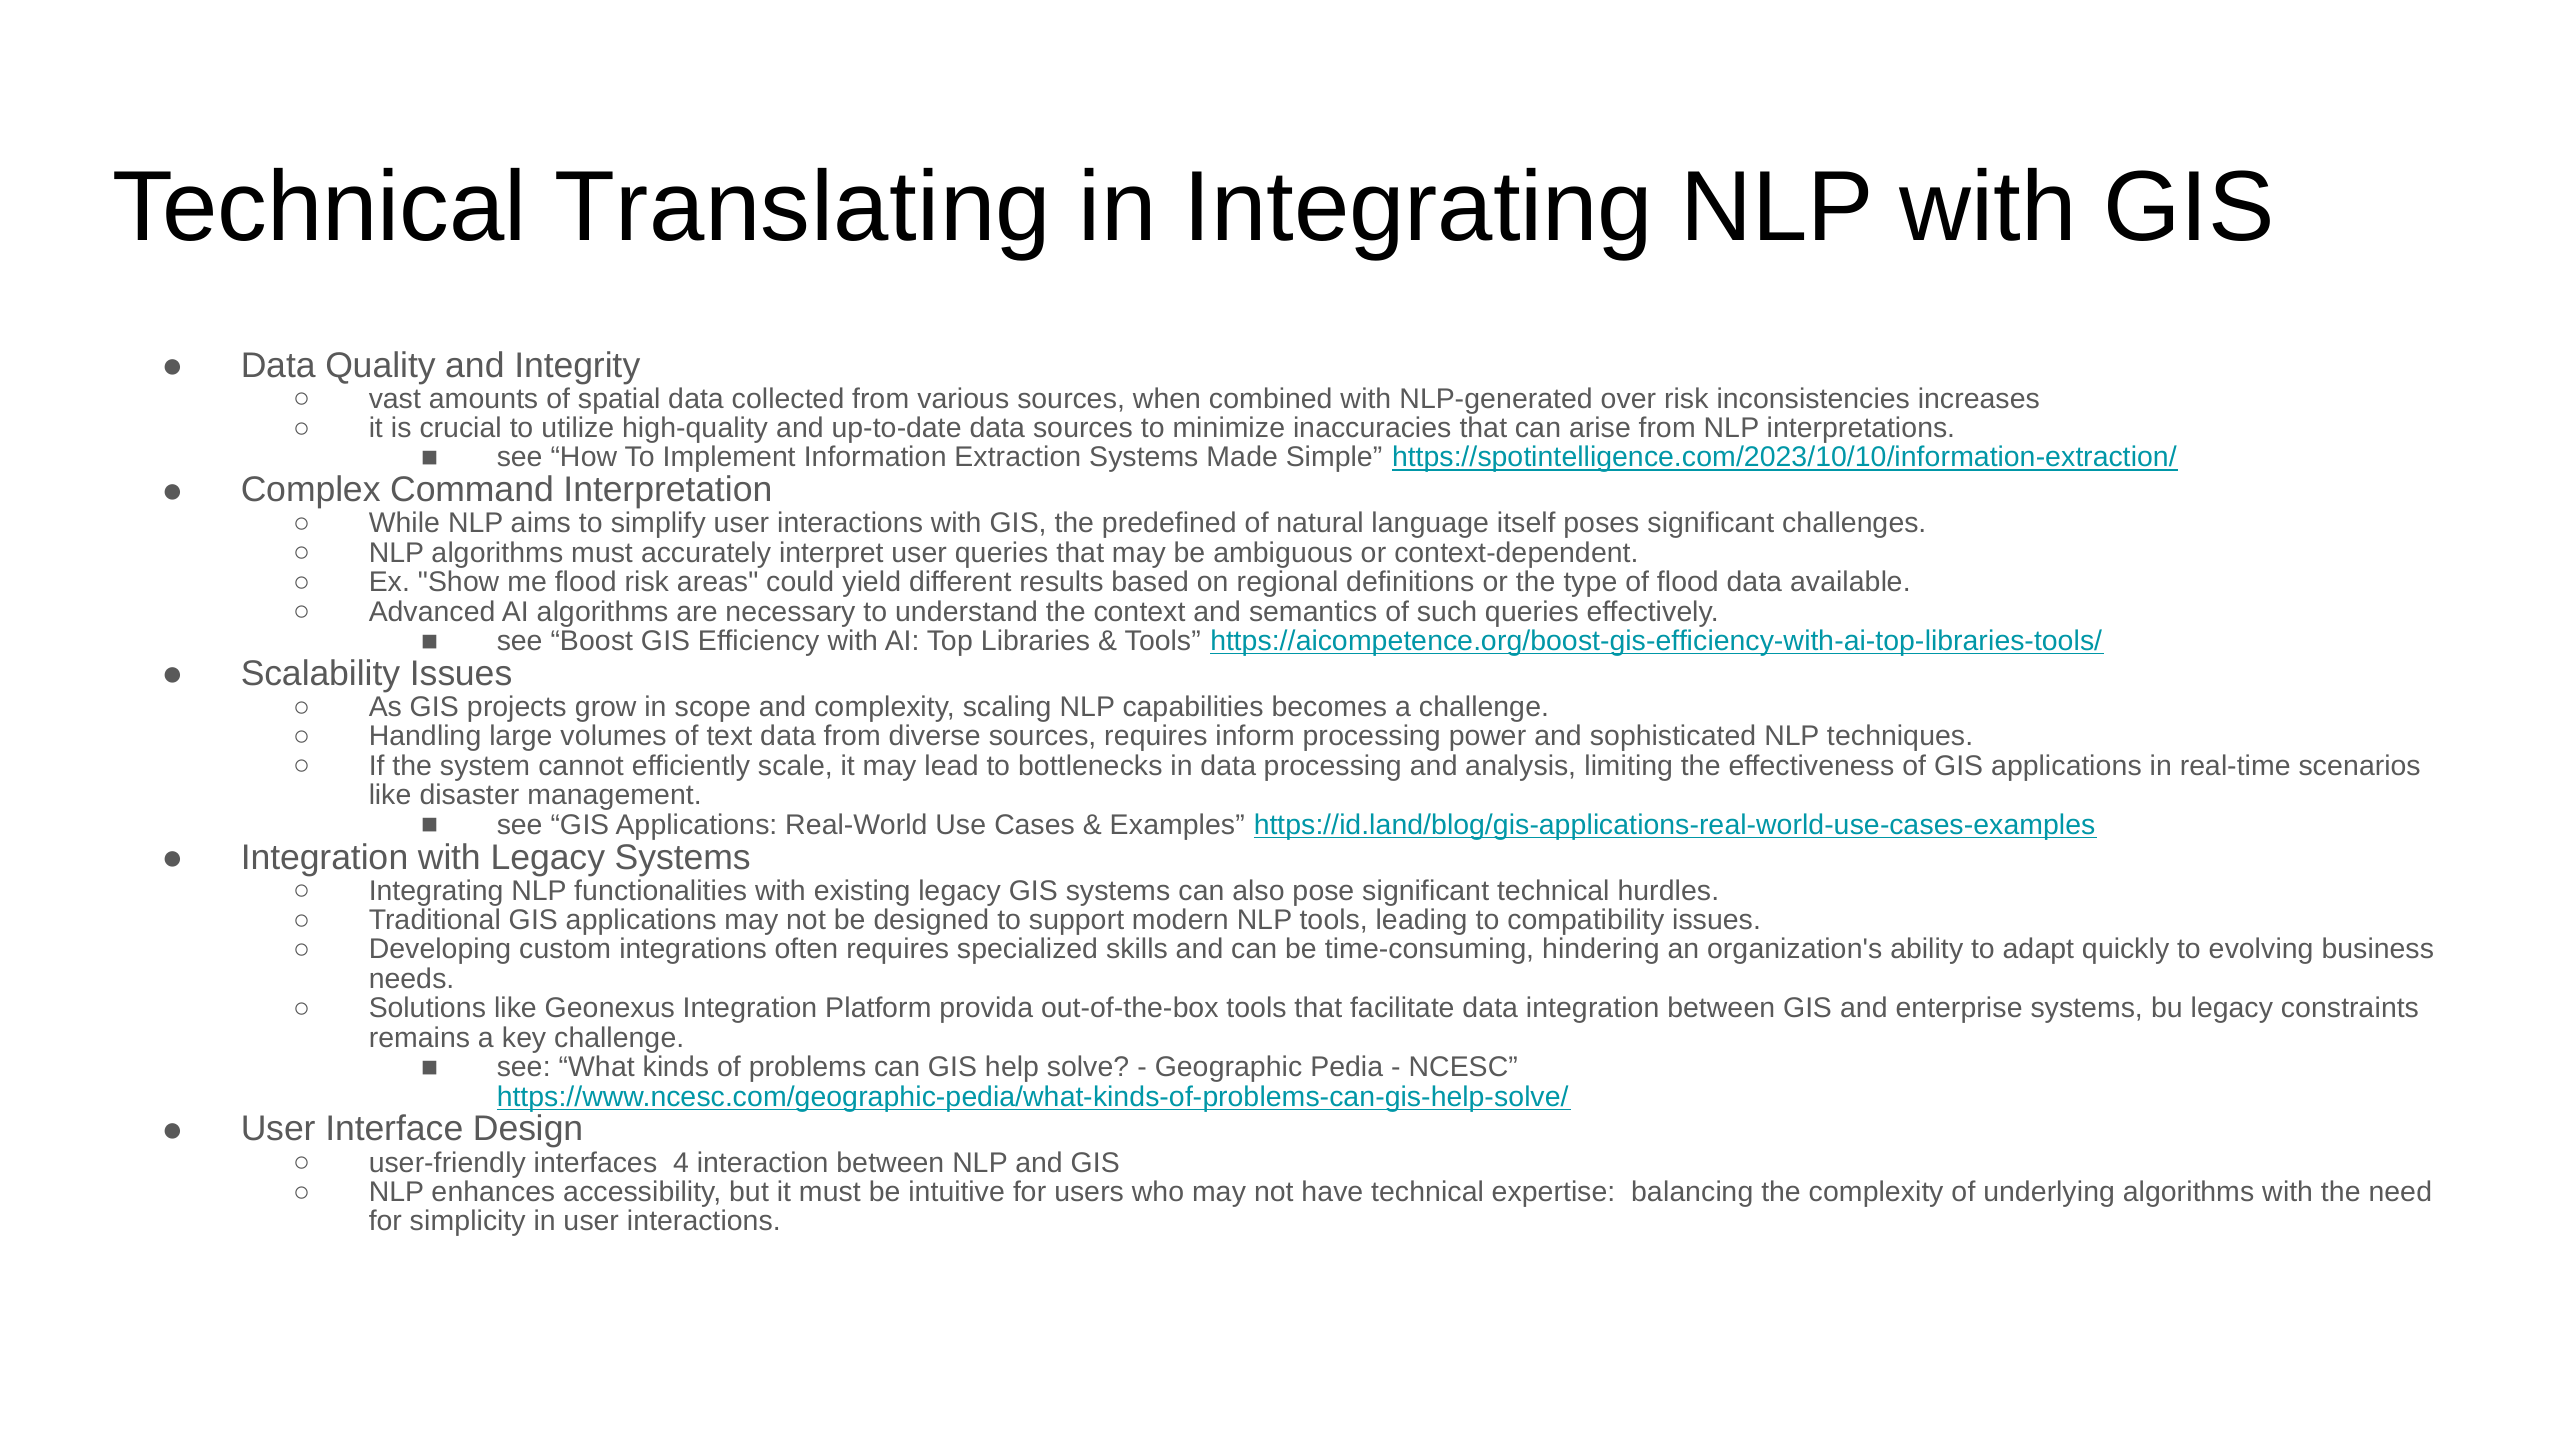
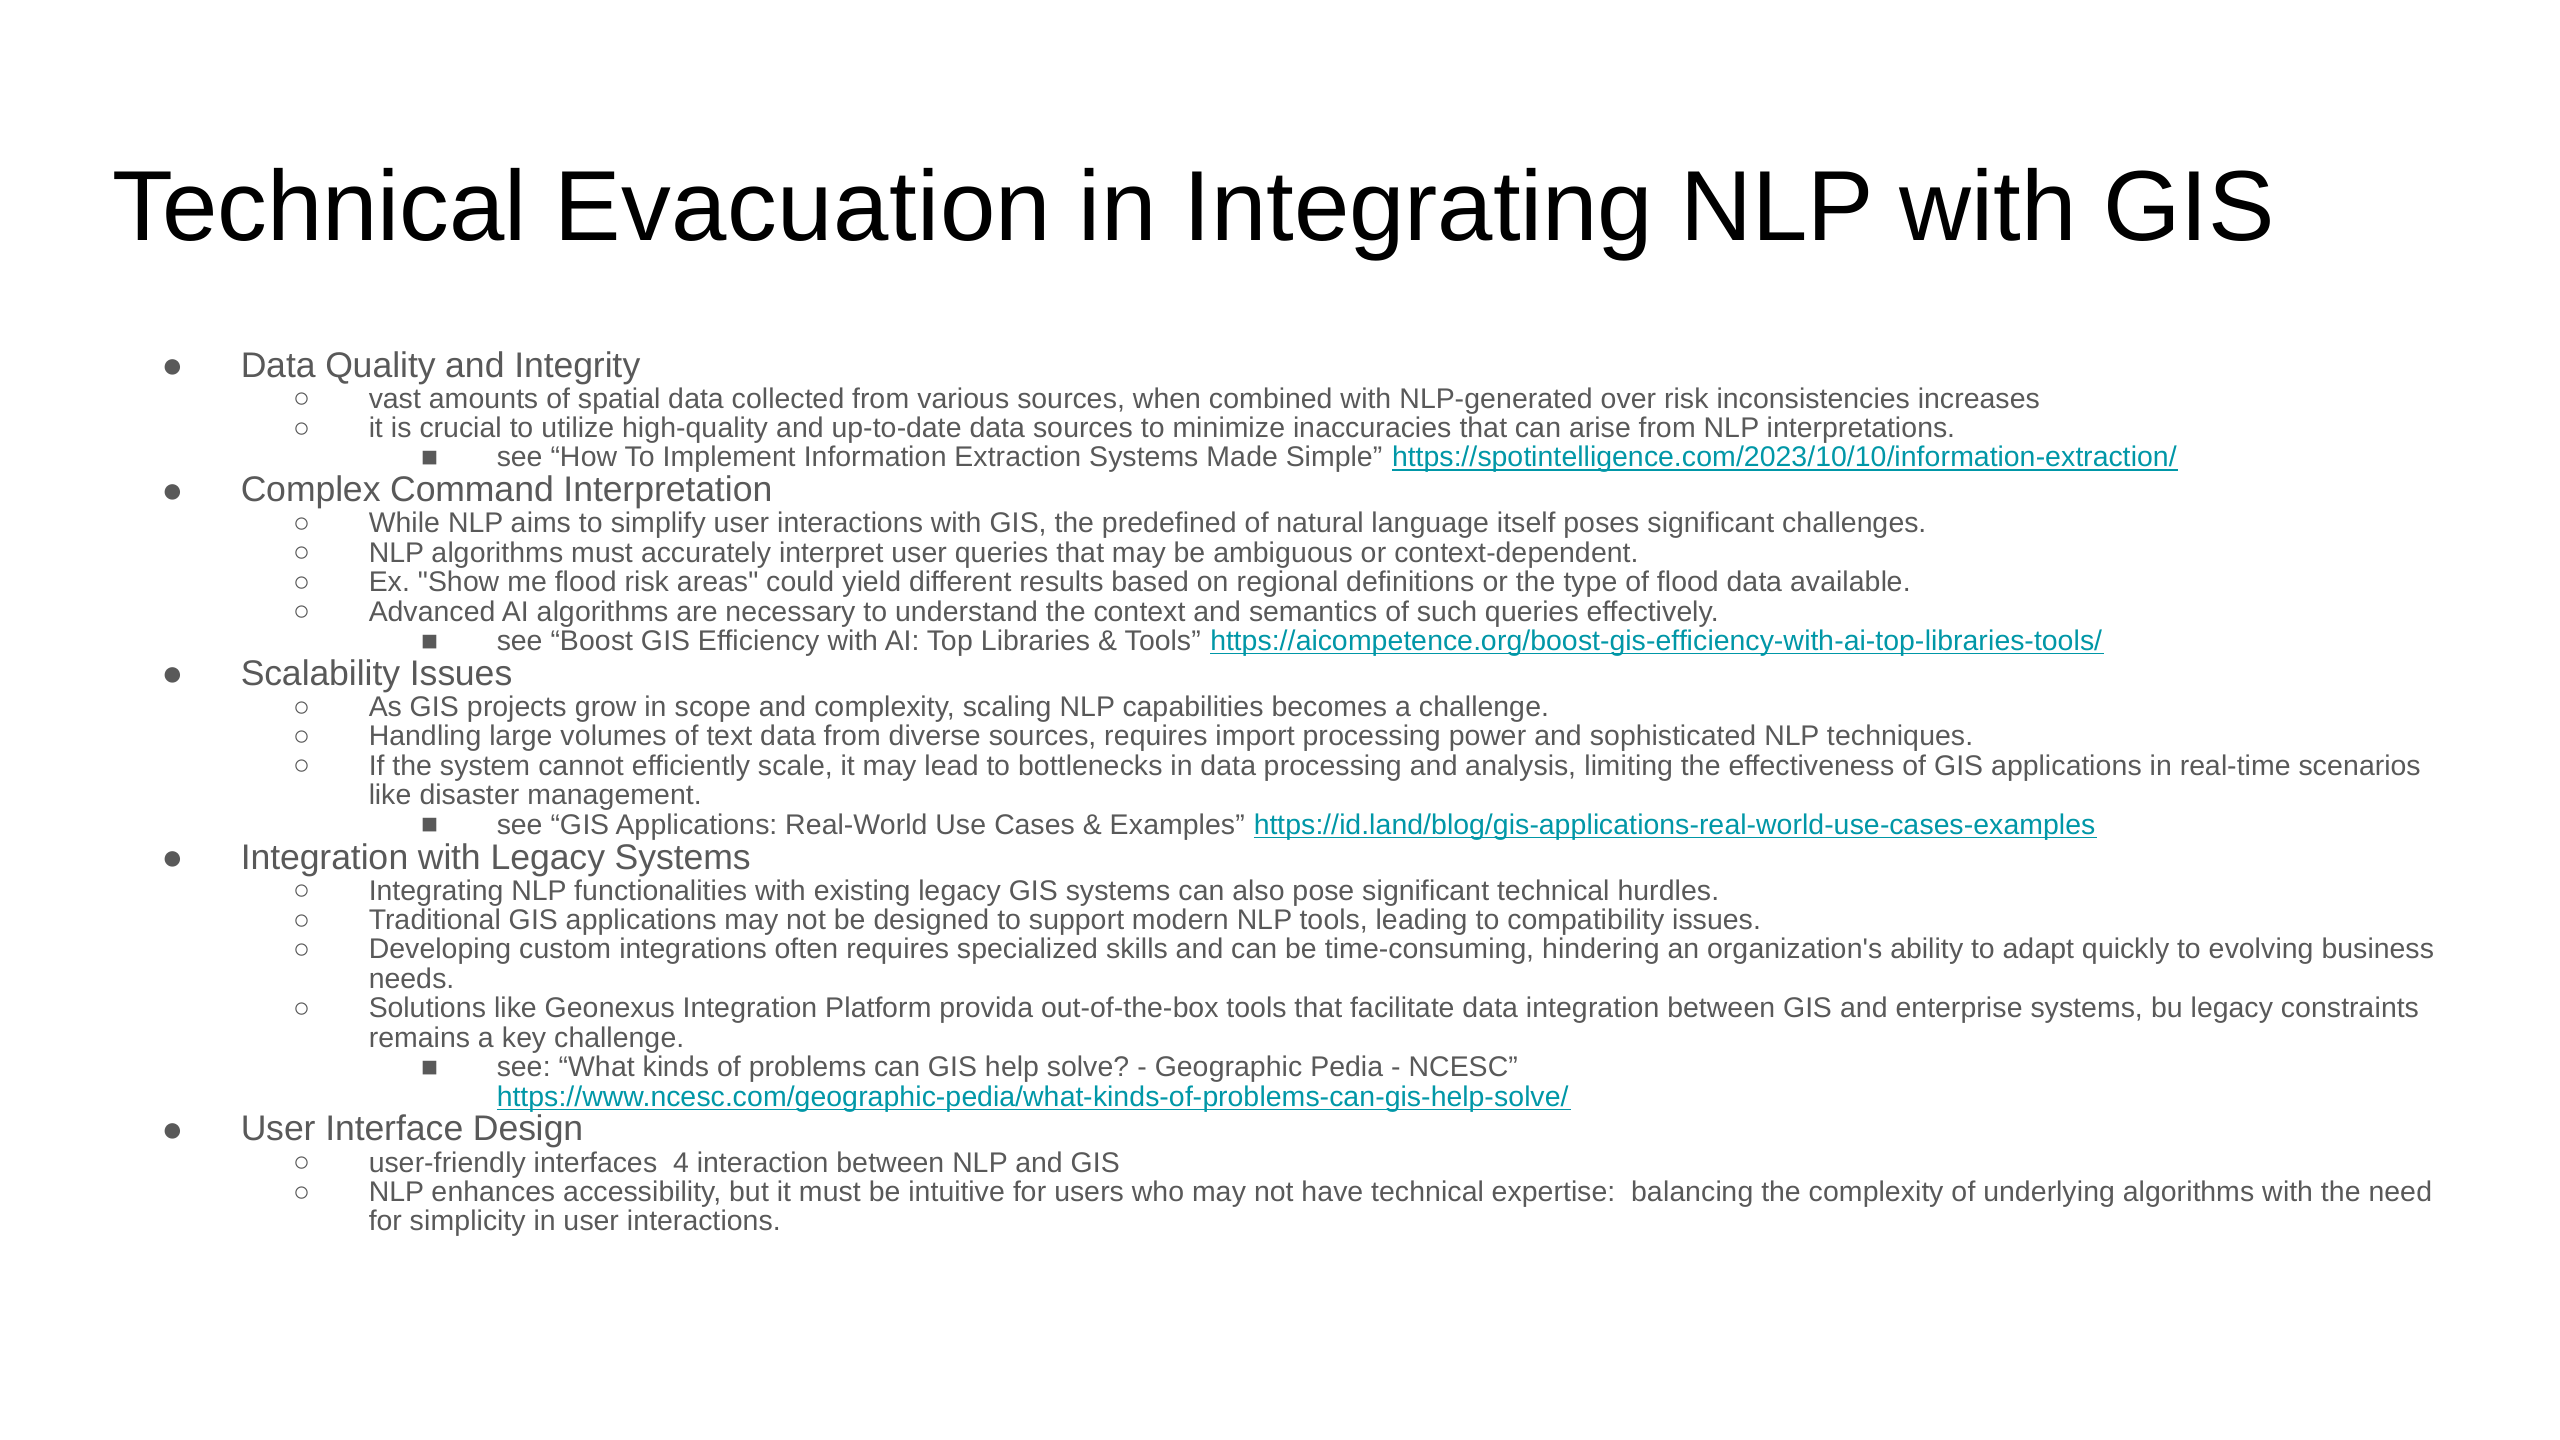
Translating: Translating -> Evacuation (803, 207)
inform: inform -> import (1255, 737)
